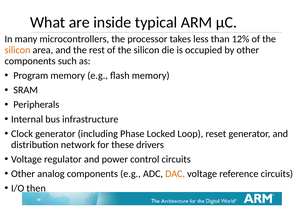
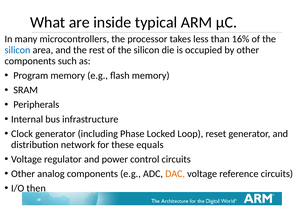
12%: 12% -> 16% (241, 39)
silicon colour: orange -> blue (17, 50)
drivers: drivers -> equals (150, 145)
